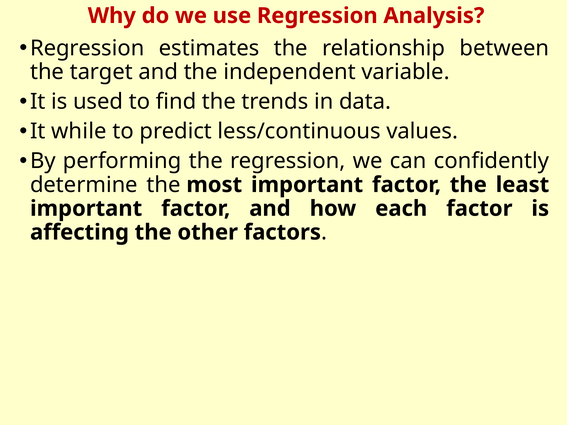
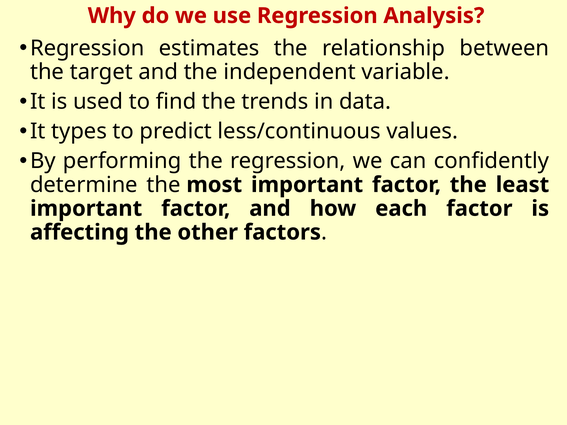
while: while -> types (79, 131)
